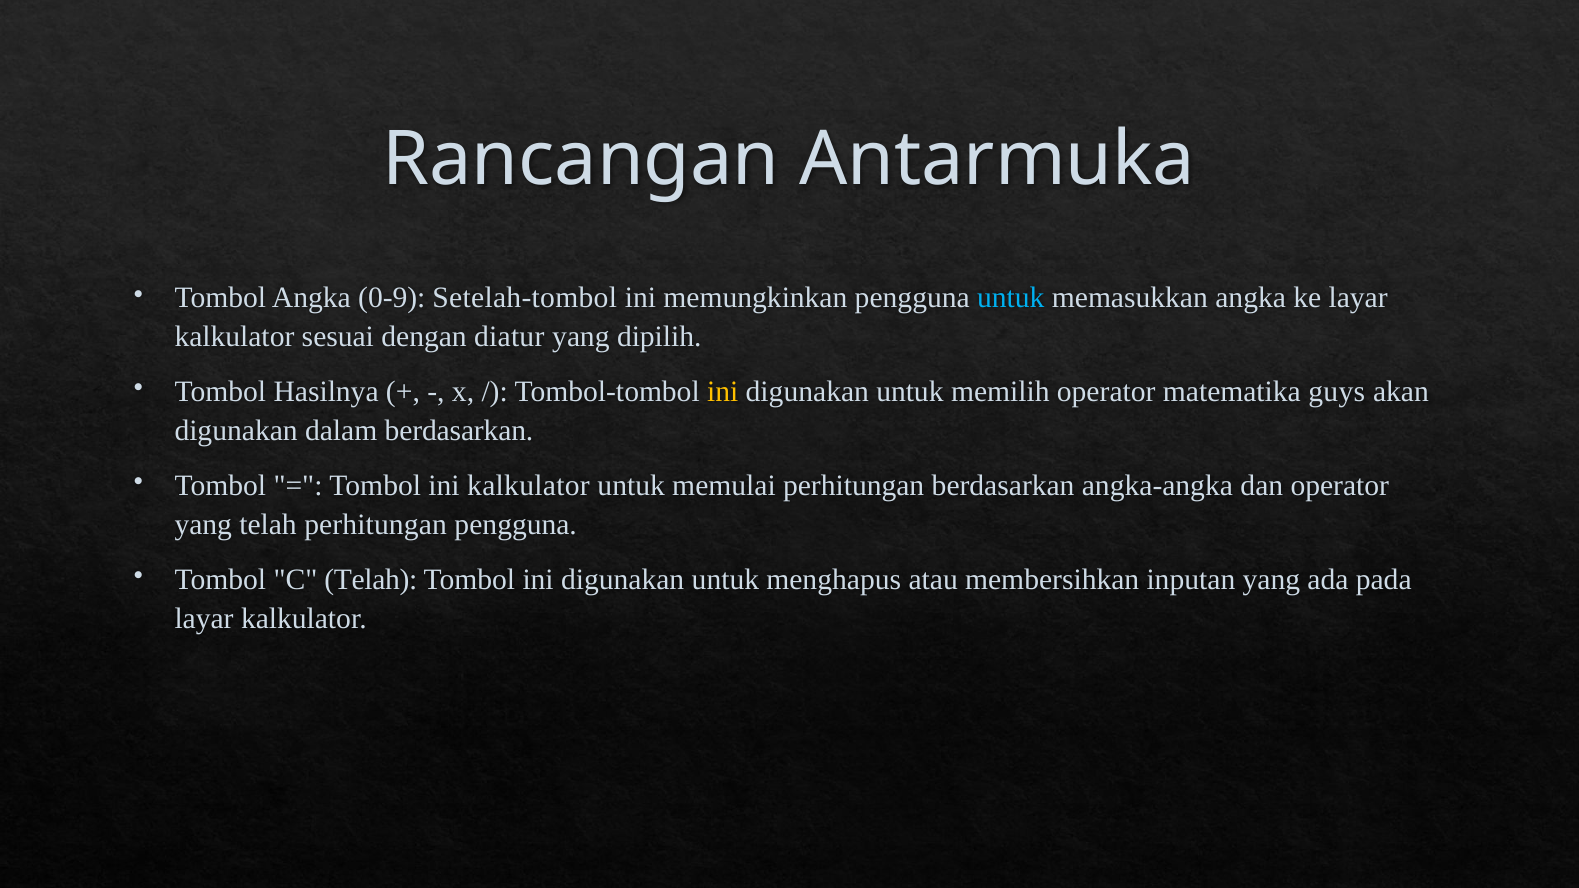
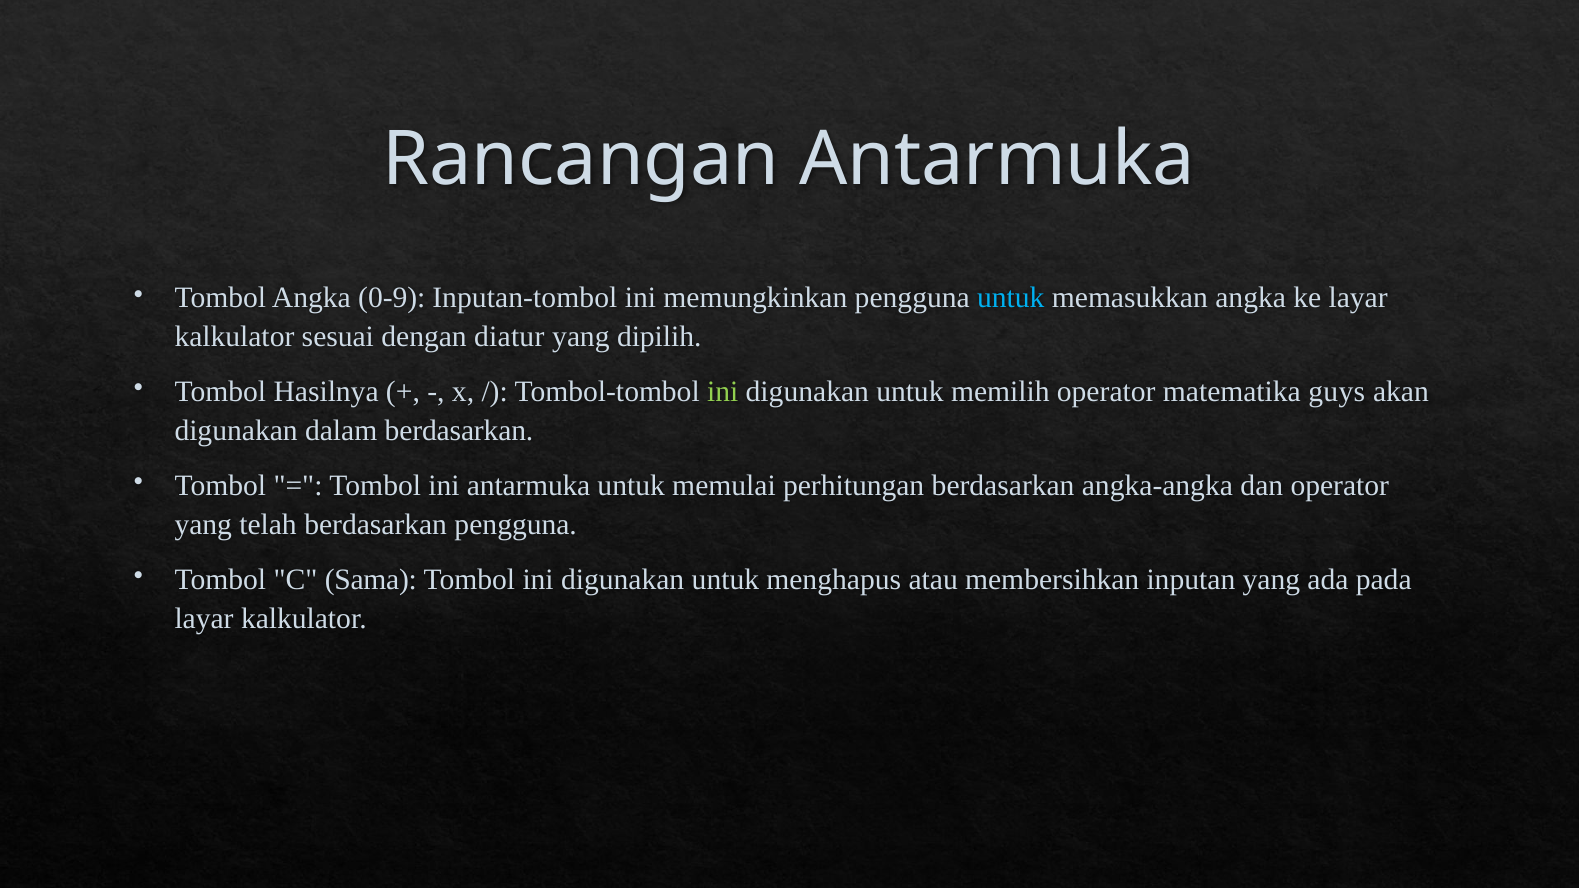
Setelah-tombol: Setelah-tombol -> Inputan-tombol (525, 298)
ini colour: yellow -> light green (723, 392)
ini kalkulator: kalkulator -> antarmuka (529, 486)
telah perhitungan: perhitungan -> berdasarkan (376, 525)
C Telah: Telah -> Sama (371, 580)
